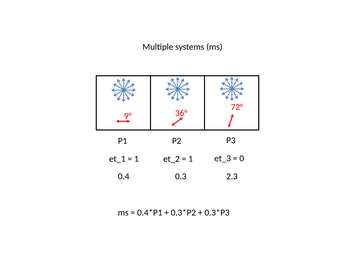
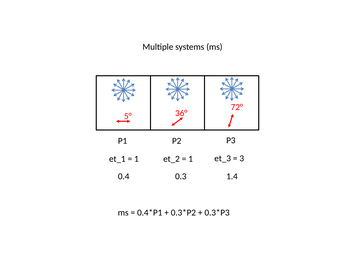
9°: 9° -> 5° (128, 116)
0: 0 -> 3 (242, 158)
2.3: 2.3 -> 1.4 (232, 176)
